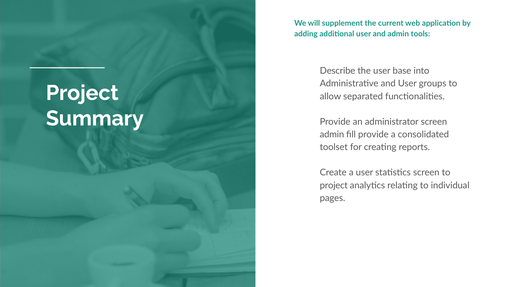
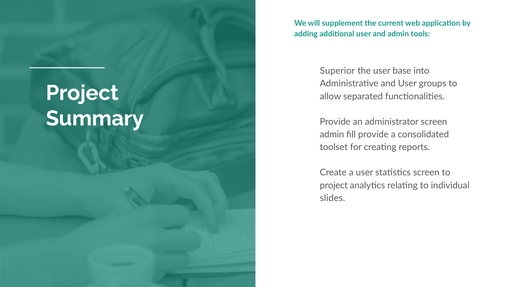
Describe: Describe -> Superior (337, 71)
pages: pages -> slides (332, 198)
